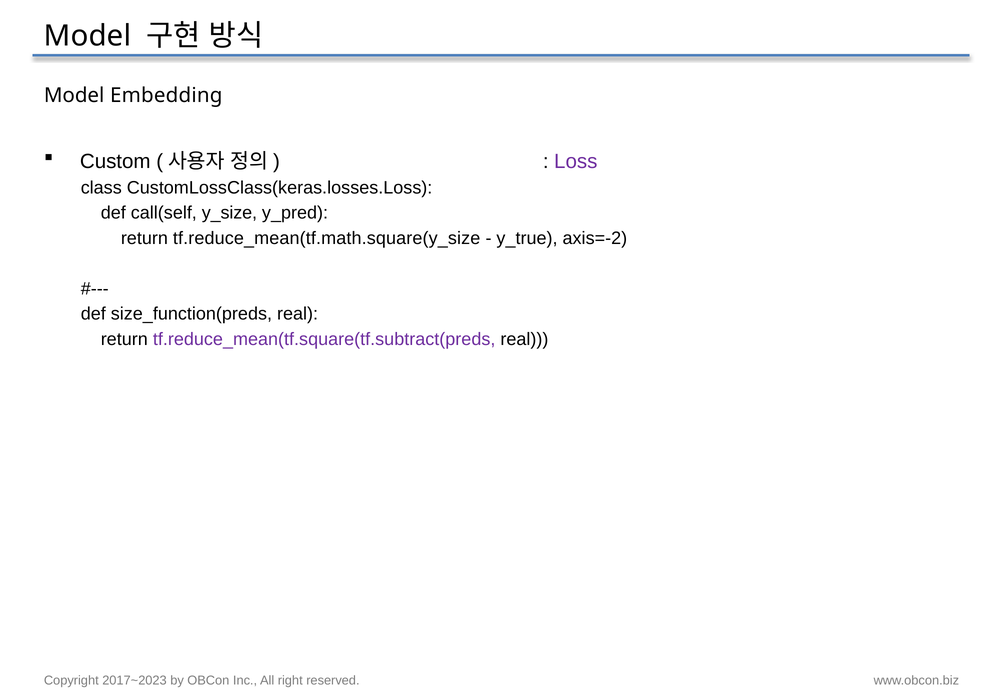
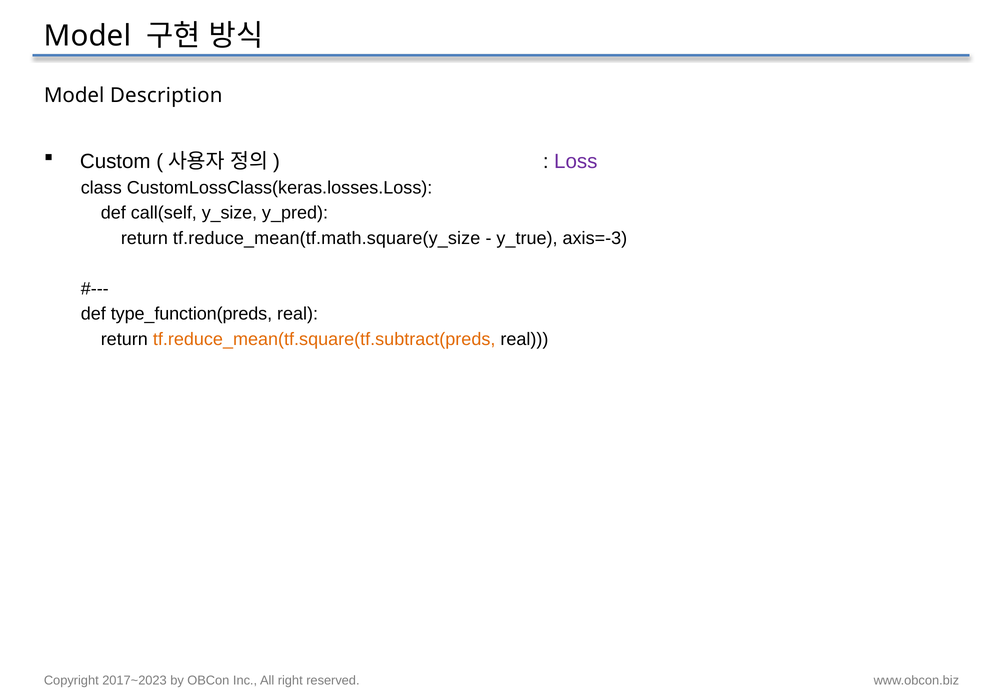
Embedding: Embedding -> Description (166, 96)
axis=-2: axis=-2 -> axis=-3 (595, 238)
size_function(preds: size_function(preds -> type_function(preds (191, 314)
tf.reduce_mean(tf.square(tf.subtract(preds colour: purple -> orange (324, 339)
